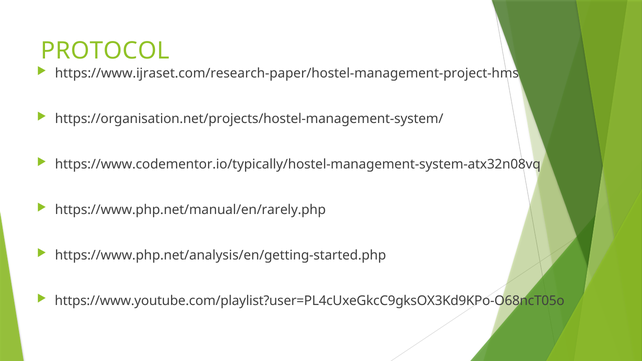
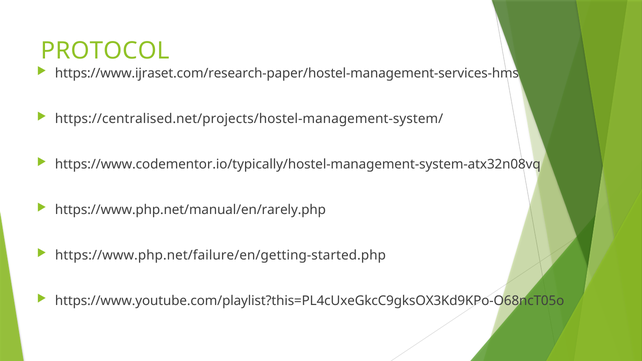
https://www.ijraset.com/research-paper/hostel-management-project-hms: https://www.ijraset.com/research-paper/hostel-management-project-hms -> https://www.ijraset.com/research-paper/hostel-management-services-hms (287, 73)
https://organisation.net/projects/hostel-management-system/: https://organisation.net/projects/hostel-management-system/ -> https://centralised.net/projects/hostel-management-system/ (249, 119)
https://www.php.net/analysis/en/getting-started.php: https://www.php.net/analysis/en/getting-started.php -> https://www.php.net/failure/en/getting-started.php (220, 255)
https://www.youtube.com/playlist?user=PL4cUxeGkcC9gksOX3Kd9KPo-O68ncT05o: https://www.youtube.com/playlist?user=PL4cUxeGkcC9gksOX3Kd9KPo-O68ncT05o -> https://www.youtube.com/playlist?this=PL4cUxeGkcC9gksOX3Kd9KPo-O68ncT05o (310, 301)
